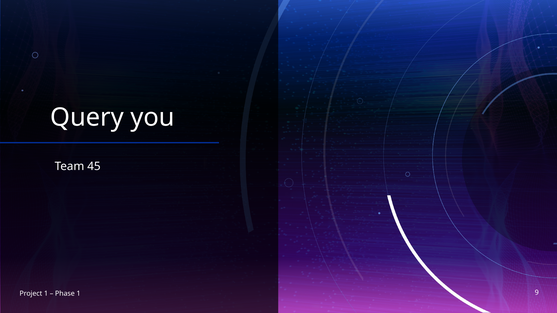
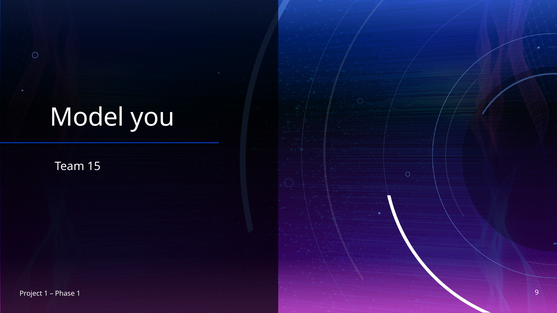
Query: Query -> Model (87, 117)
45: 45 -> 15 (94, 166)
